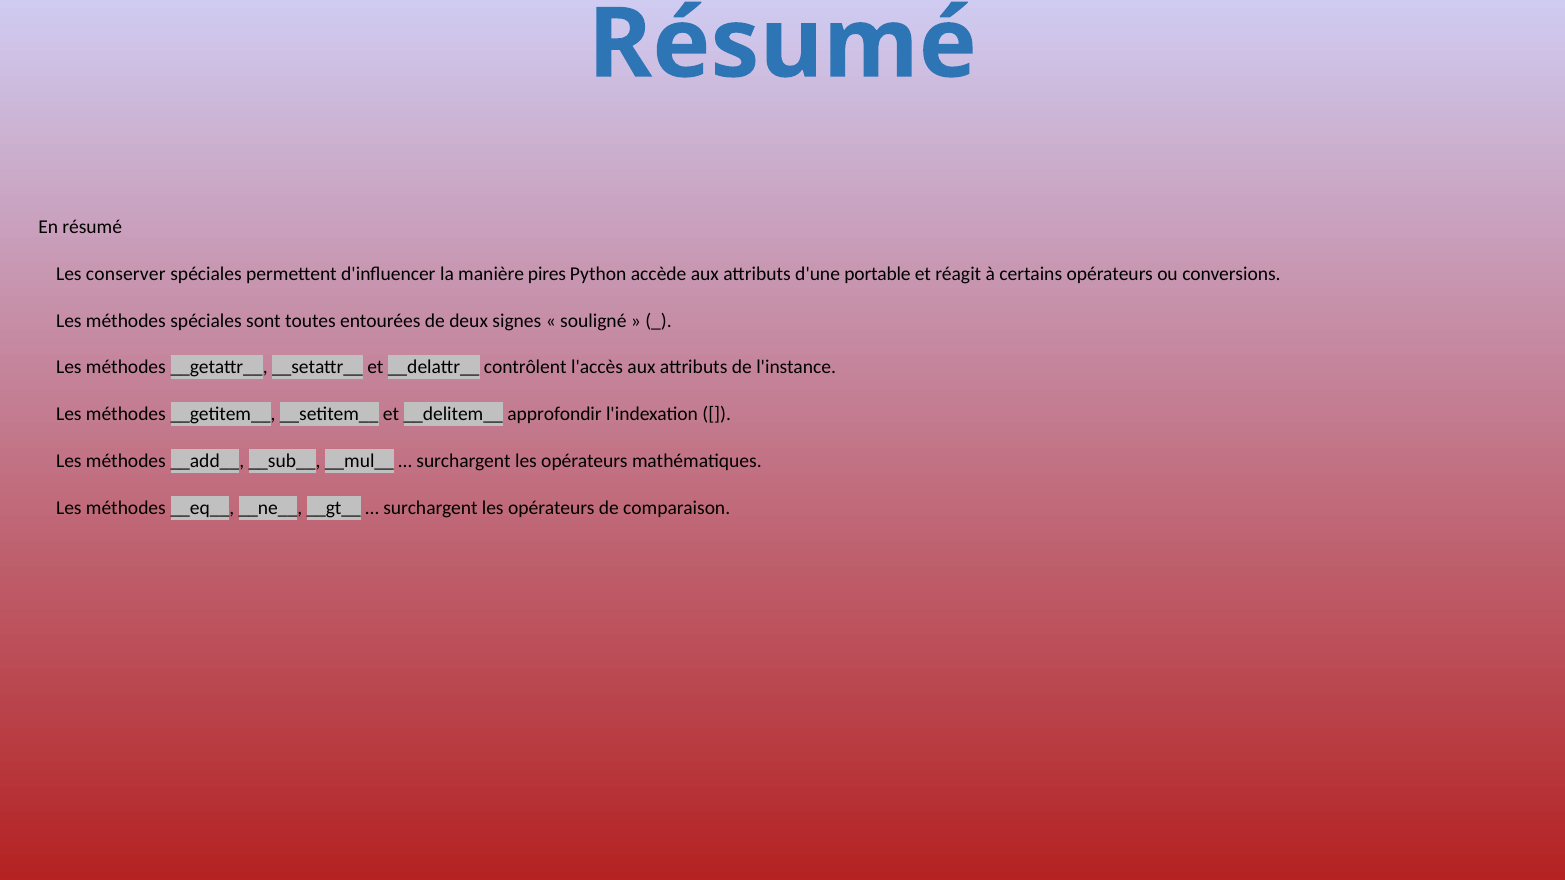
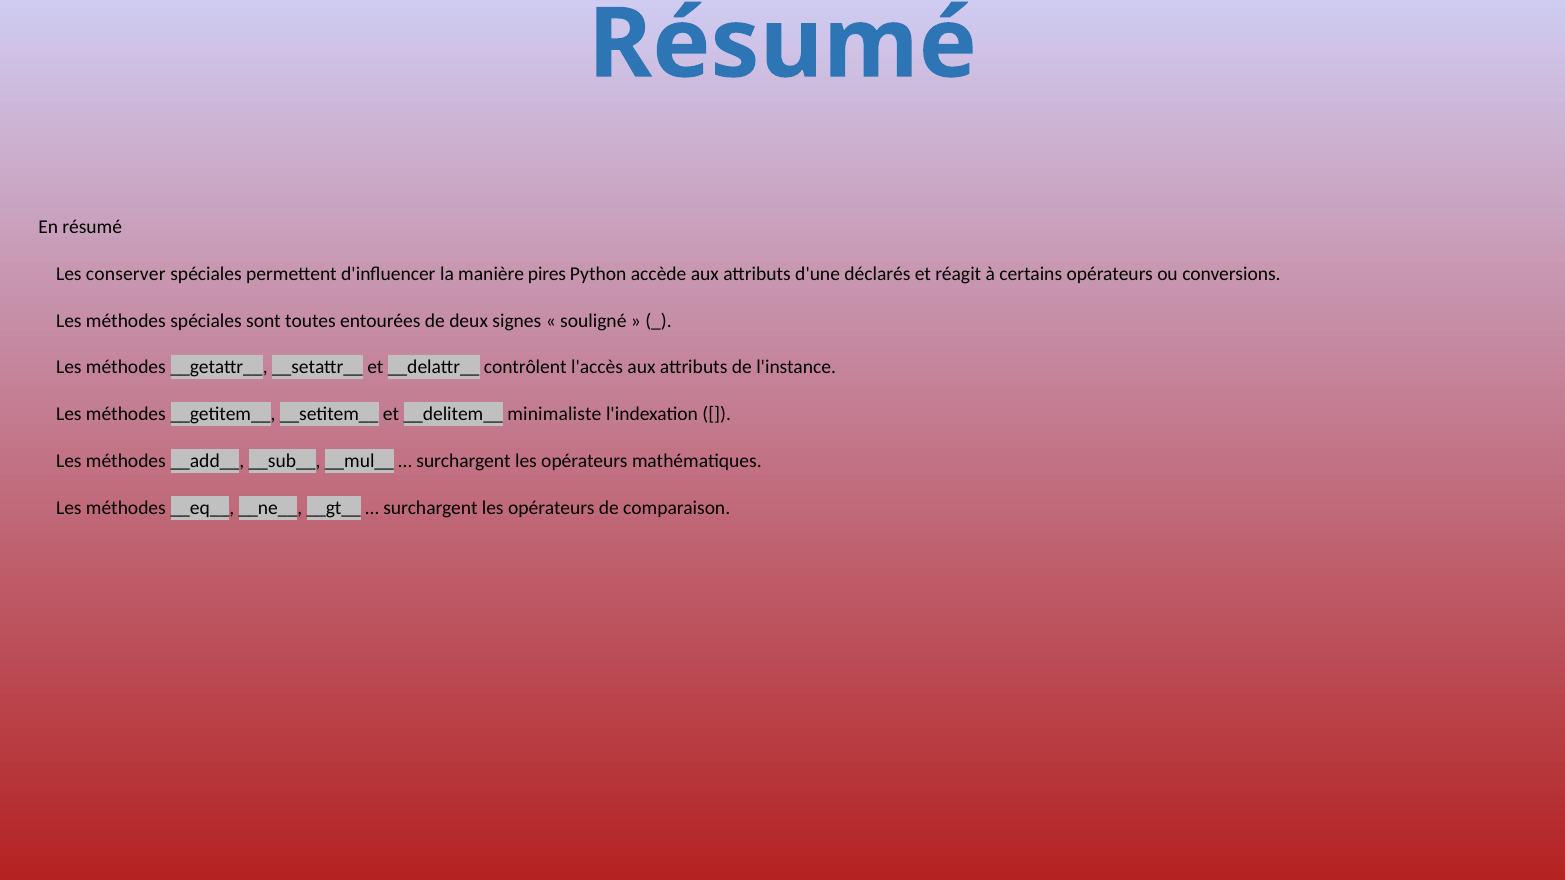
portable: portable -> déclarés (877, 274)
approfondir: approfondir -> minimaliste (554, 415)
